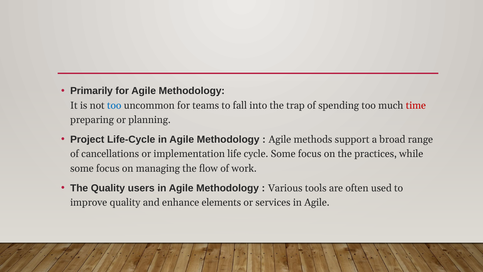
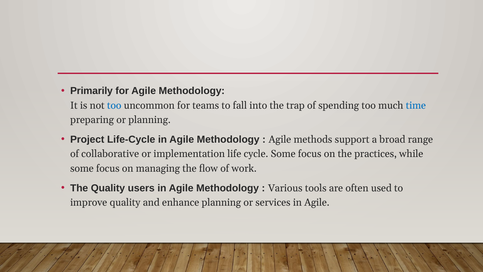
time colour: red -> blue (416, 105)
cancellations: cancellations -> collaborative (110, 154)
enhance elements: elements -> planning (221, 202)
